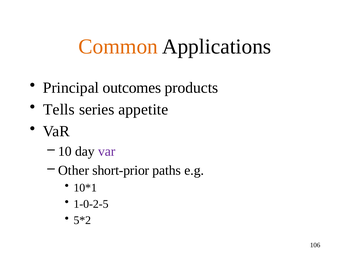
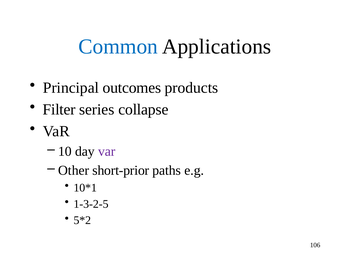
Common colour: orange -> blue (118, 47)
Tells: Tells -> Filter (59, 110)
appetite: appetite -> collapse (143, 110)
1-0-2-5: 1-0-2-5 -> 1-3-2-5 (91, 204)
